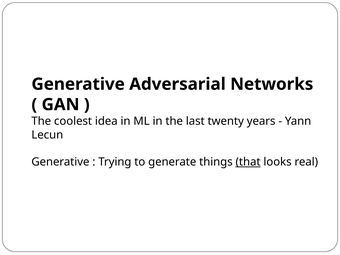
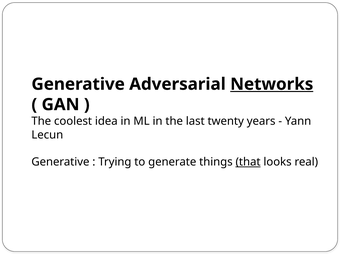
Networks underline: none -> present (272, 84)
